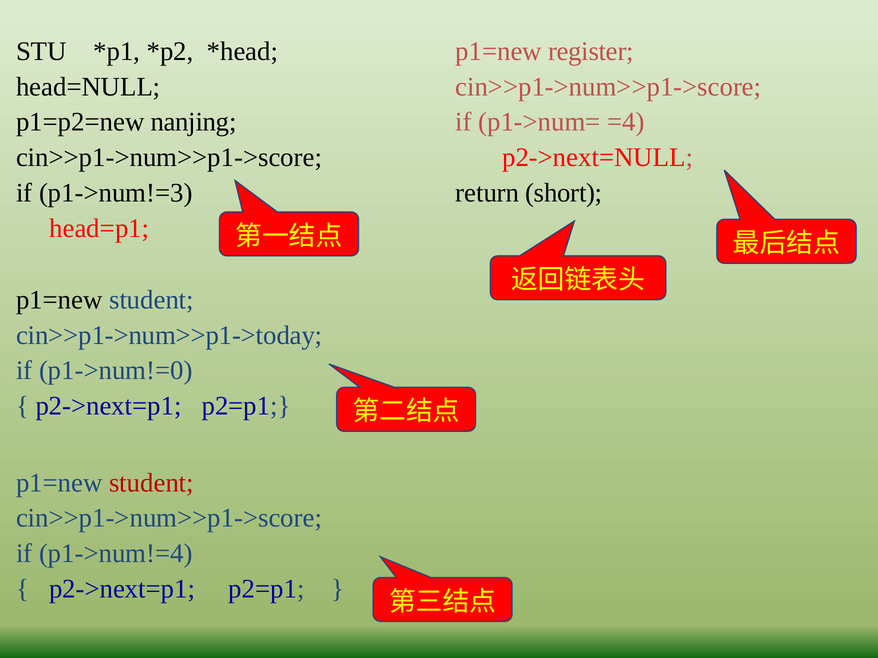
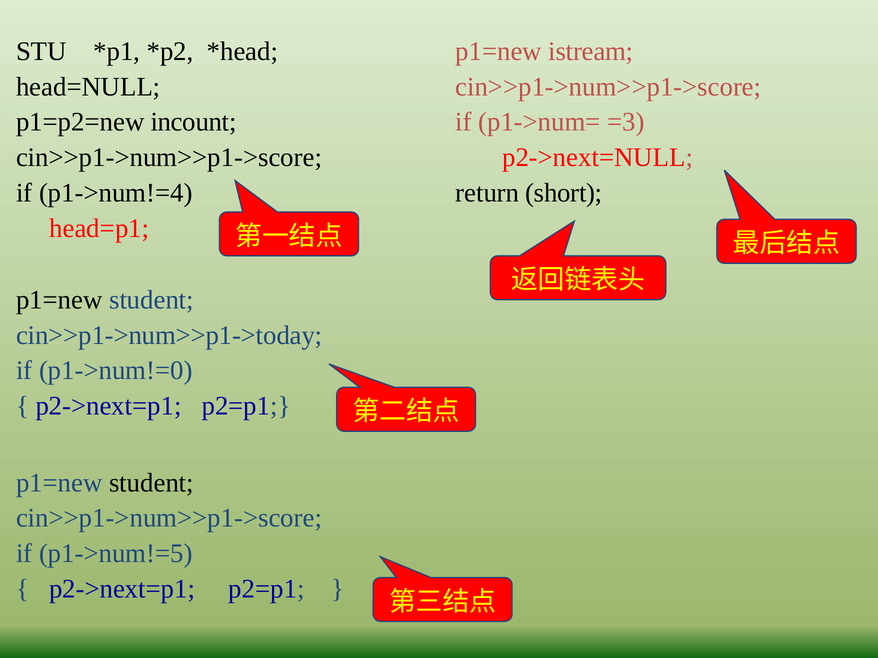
register: register -> istream (591, 51)
nanjing: nanjing -> incount (194, 122)
=4: =4 -> =3 (626, 122)
p1->num!=3: p1->num!=3 -> p1->num!=4 (116, 193)
student colour: red -> black (151, 483)
p1->num!=4: p1->num!=4 -> p1->num!=5 (116, 554)
